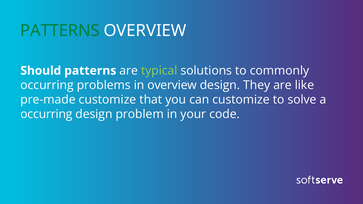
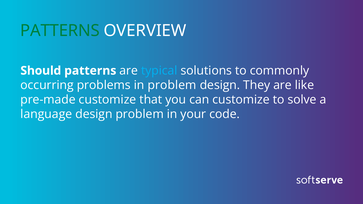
typical colour: light green -> light blue (159, 71)
in overview: overview -> problem (172, 85)
occurring: occurring -> language (46, 114)
